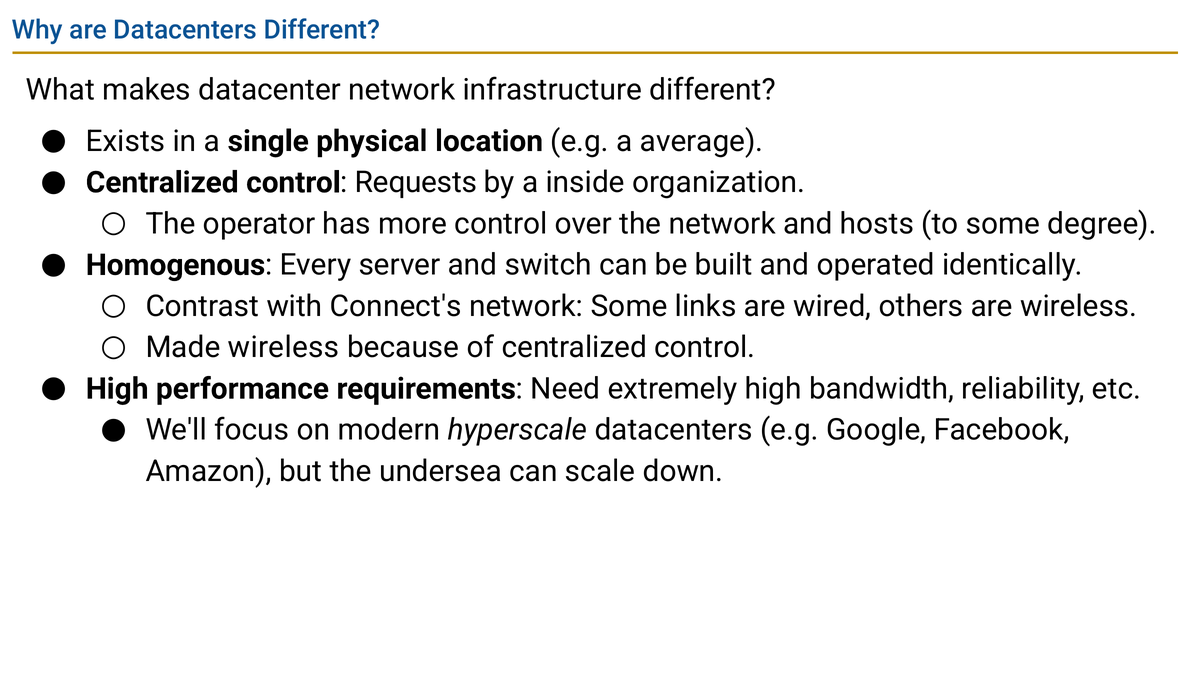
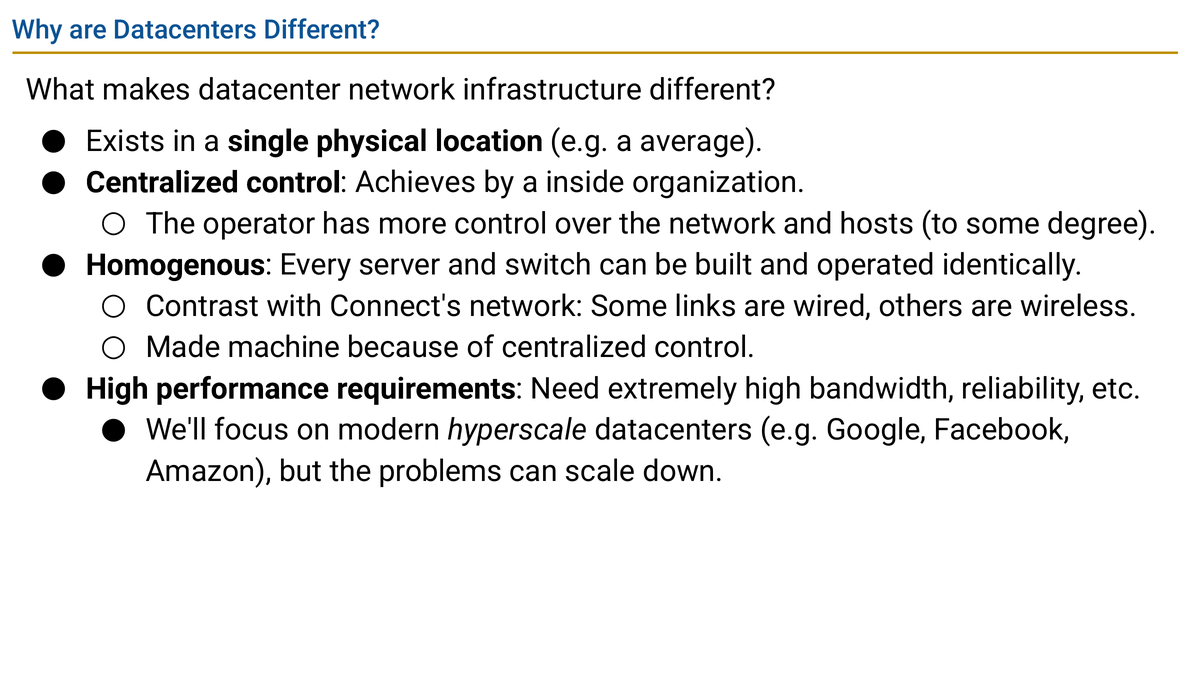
Requests: Requests -> Achieves (416, 182)
Made wireless: wireless -> machine (284, 347)
undersea: undersea -> problems (441, 471)
